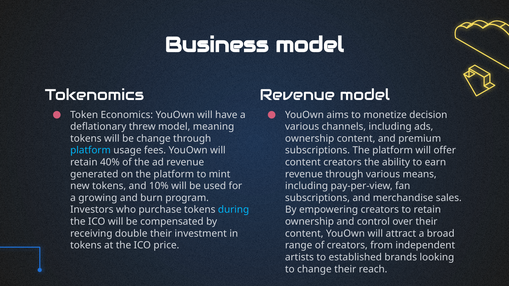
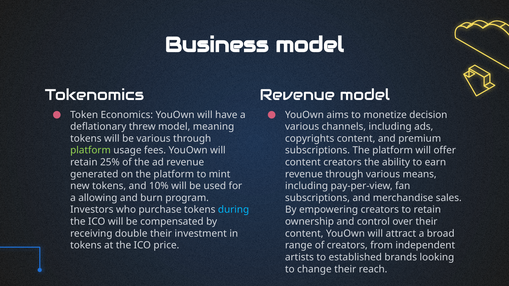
be change: change -> various (153, 139)
ownership: ownership -> copyrights (310, 139)
platform colour: light blue -> light green (91, 151)
40%: 40% -> 25% (110, 162)
growing: growing -> allowing (98, 198)
